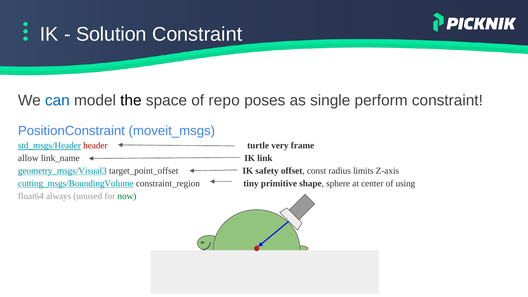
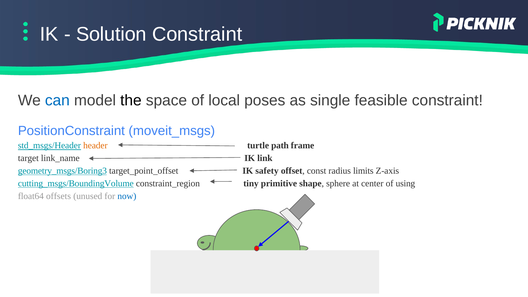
repo: repo -> local (224, 100)
perform: perform -> feasible (381, 100)
header colour: red -> orange (95, 146)
very: very -> path (280, 146)
allow: allow -> target (28, 158)
geometry_msgs/Visual3: geometry_msgs/Visual3 -> geometry_msgs/Boring3 (62, 171)
always: always -> offsets (59, 196)
now colour: green -> blue (127, 196)
